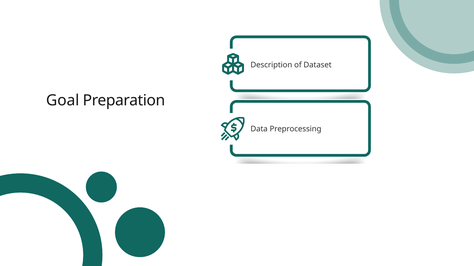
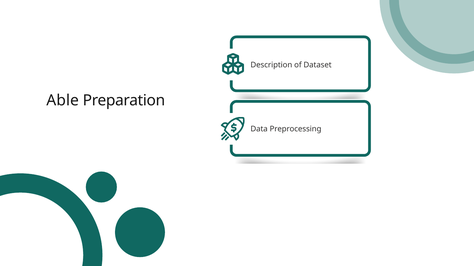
Goal: Goal -> Able (63, 100)
